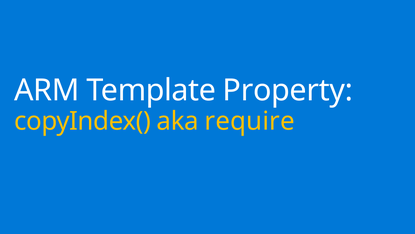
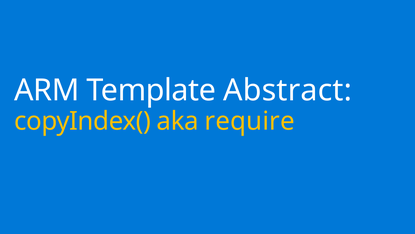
Property: Property -> Abstract (288, 90)
